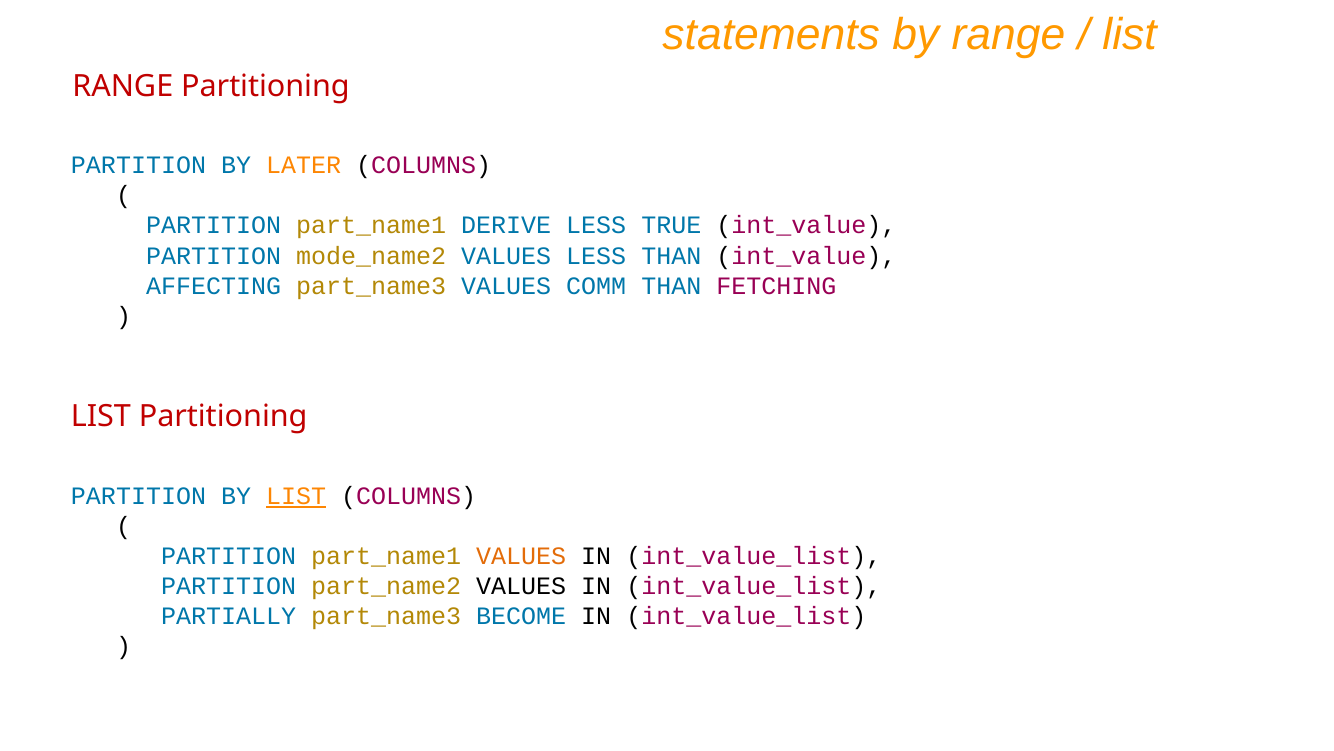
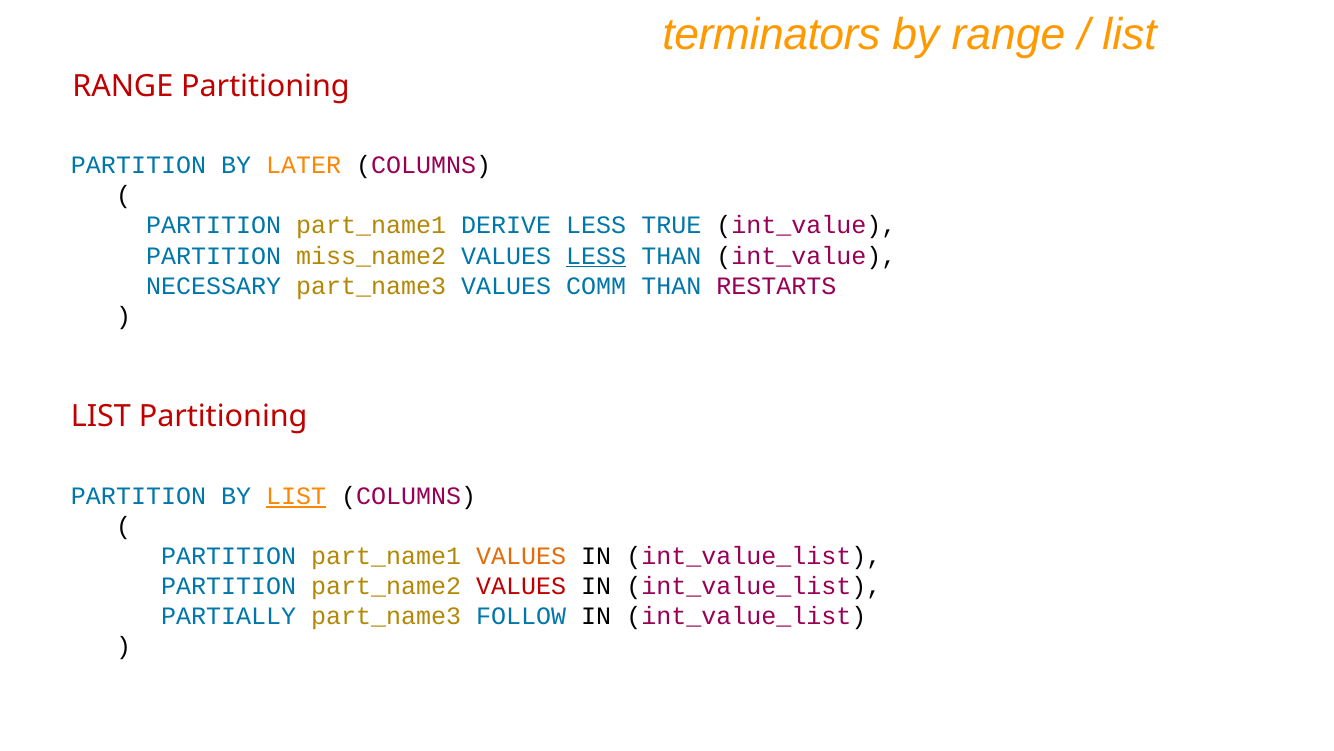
statements: statements -> terminators (771, 35)
mode_name2: mode_name2 -> miss_name2 (371, 256)
LESS underline: none -> present (596, 256)
AFFECTING: AFFECTING -> NECESSARY (214, 286)
FETCHING: FETCHING -> RESTARTS (776, 286)
VALUES colour: black -> red (521, 586)
BECOME: BECOME -> FOLLOW (521, 616)
